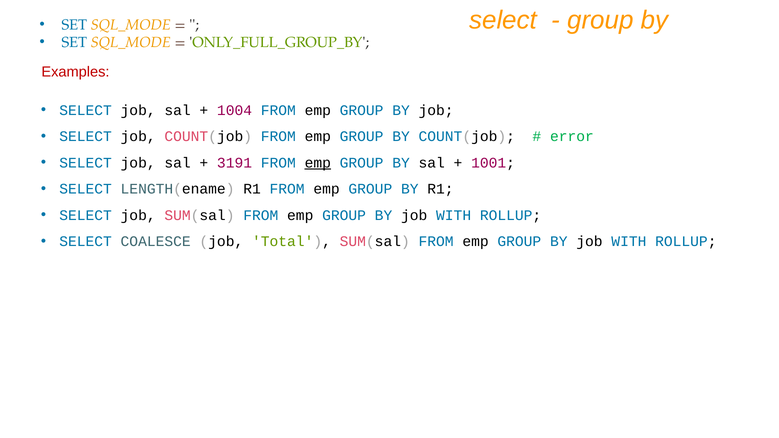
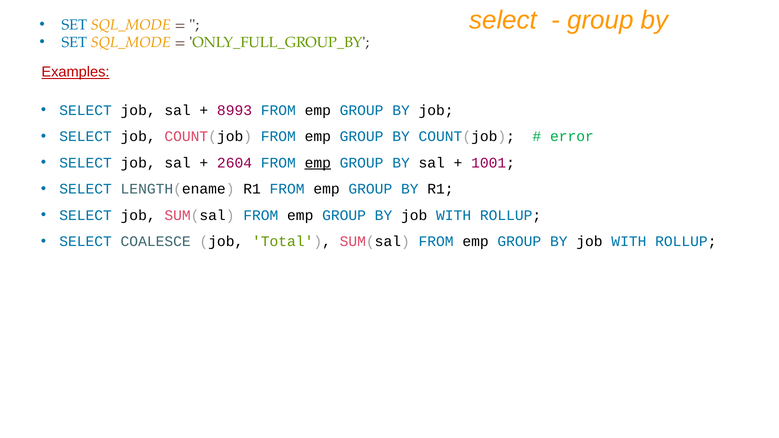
Examples underline: none -> present (75, 72)
1004: 1004 -> 8993 (235, 110)
3191: 3191 -> 2604 (235, 163)
